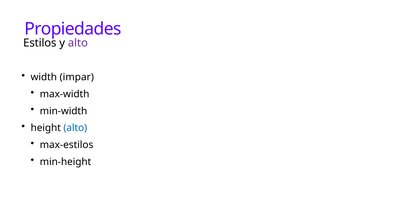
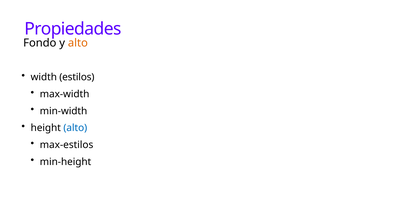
Estilos: Estilos -> Fondo (40, 43)
alto colour: purple -> orange (78, 43)
impar: impar -> estilos (77, 77)
